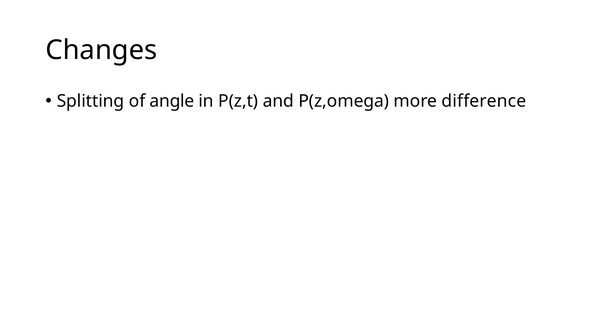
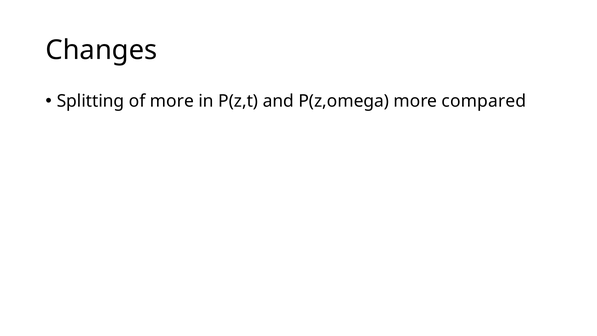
of angle: angle -> more (172, 101)
difference: difference -> compared (484, 101)
